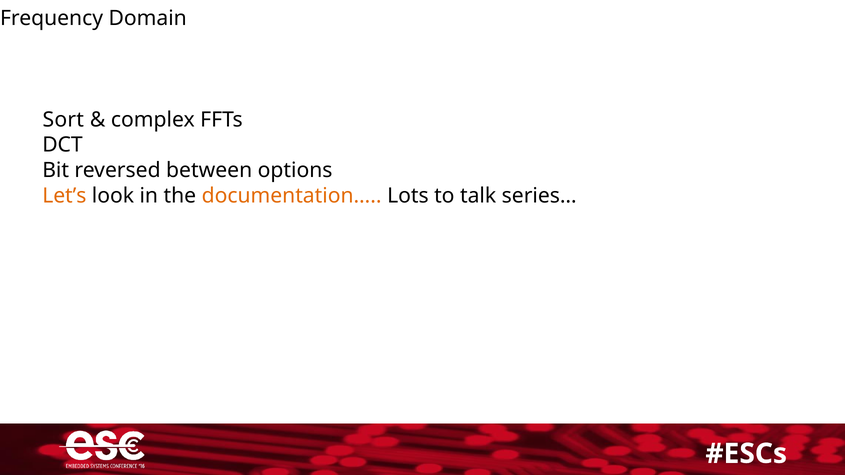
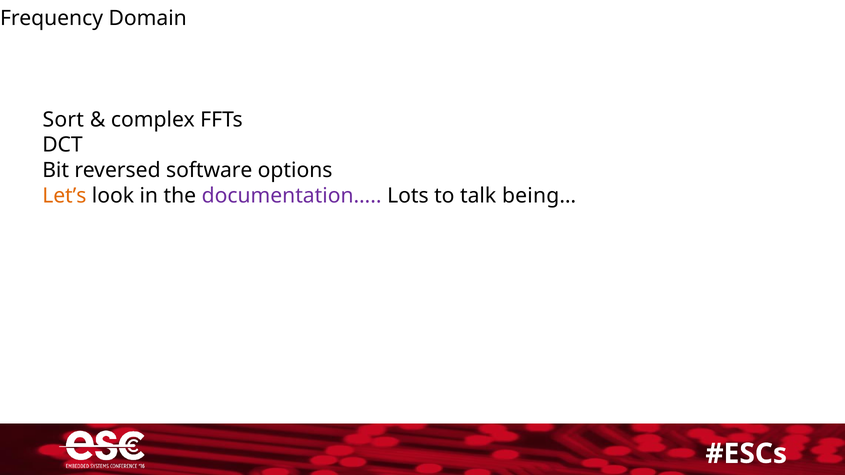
between: between -> software (209, 170)
documentation… colour: orange -> purple (292, 196)
series…: series… -> being… (539, 196)
